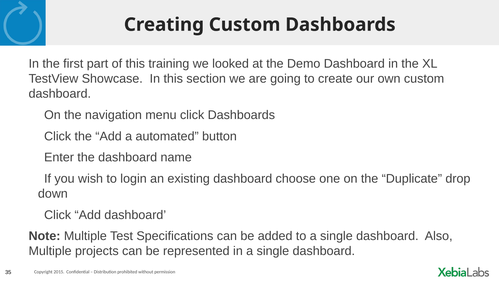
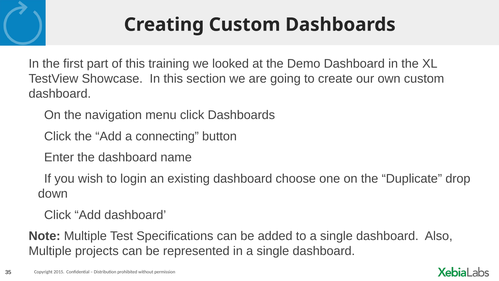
automated: automated -> connecting (167, 136)
